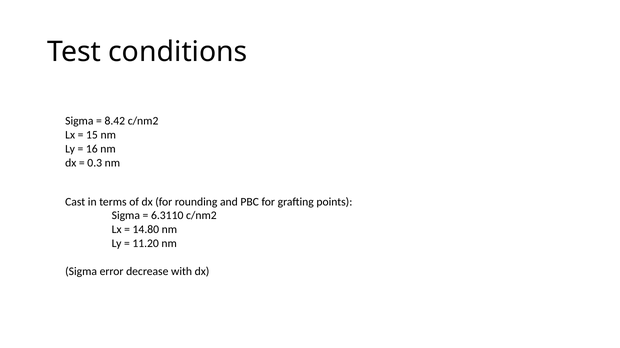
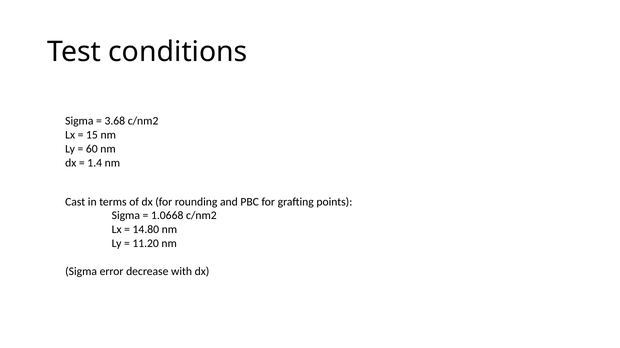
8.42: 8.42 -> 3.68 (115, 121)
16: 16 -> 60 (92, 149)
0.3: 0.3 -> 1.4 (95, 163)
6.3110: 6.3110 -> 1.0668 (167, 216)
